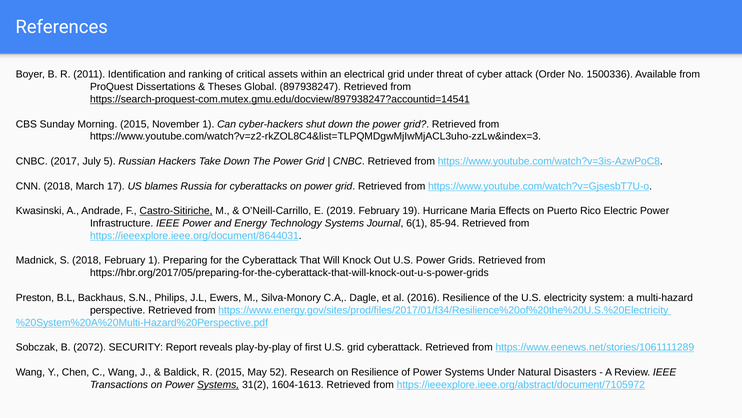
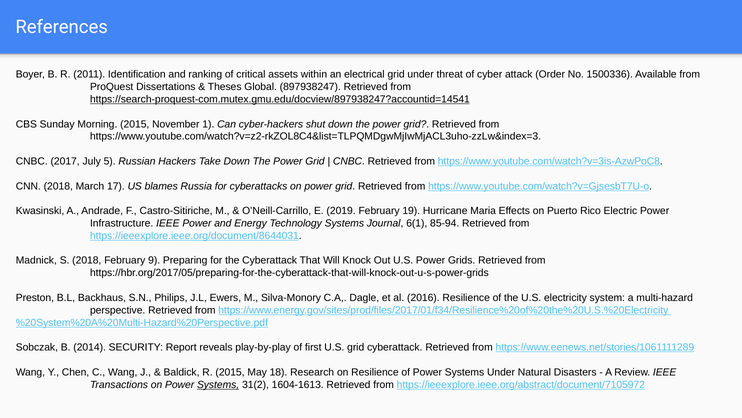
Castro-Sitiriche underline: present -> none (176, 211)
February 1: 1 -> 9 (154, 260)
2072: 2072 -> 2014 (90, 347)
52: 52 -> 18 (278, 372)
